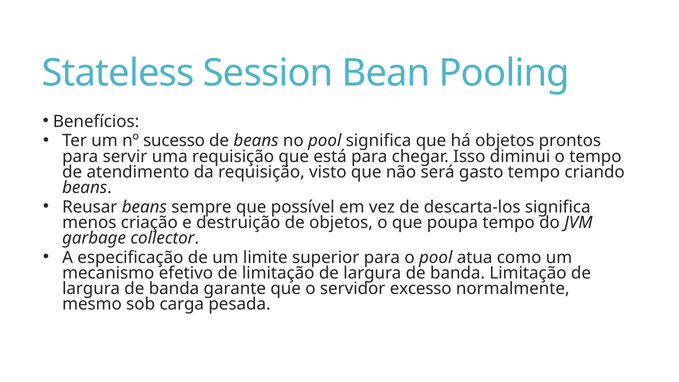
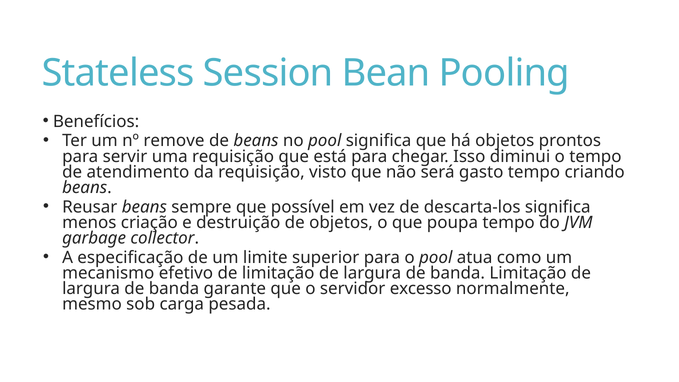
sucesso: sucesso -> remove (174, 141)
